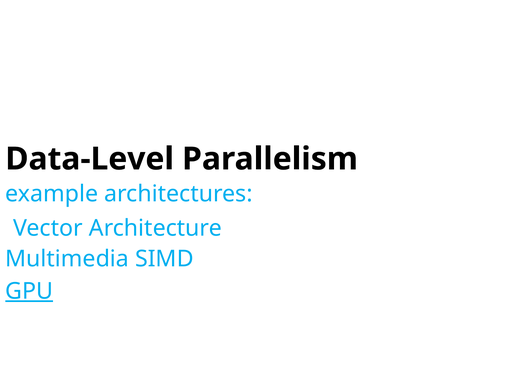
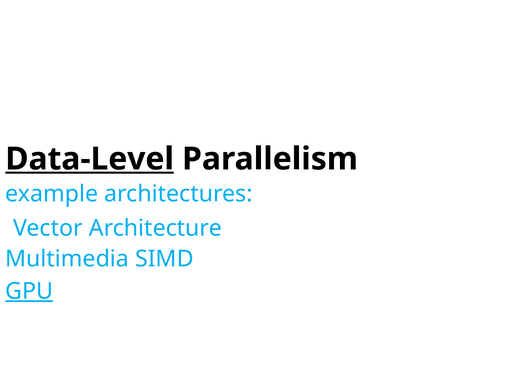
Data-Level underline: none -> present (90, 159)
